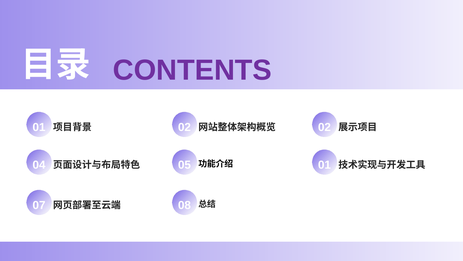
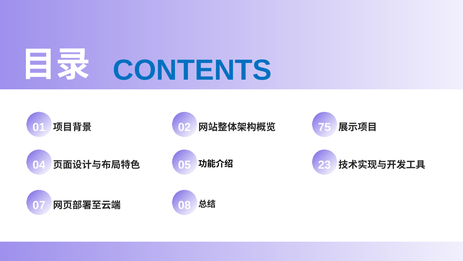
CONTENTS colour: purple -> blue (192, 70)
02: 02 -> 75 (324, 127)
01: 01 -> 23 (324, 165)
